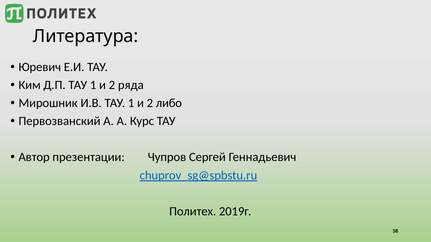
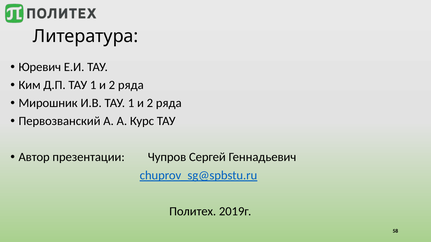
либо: либо -> ряда (169, 103)
